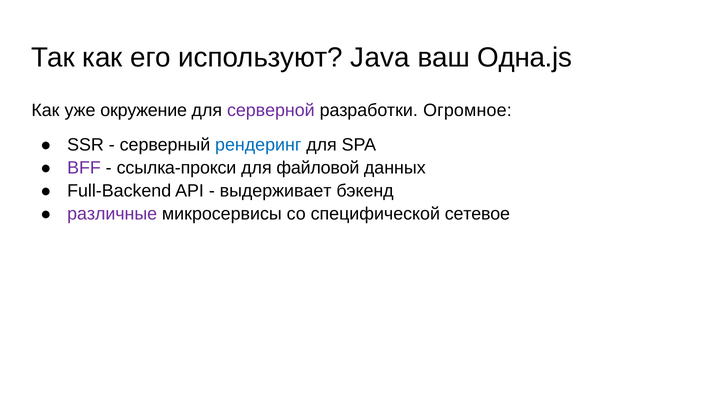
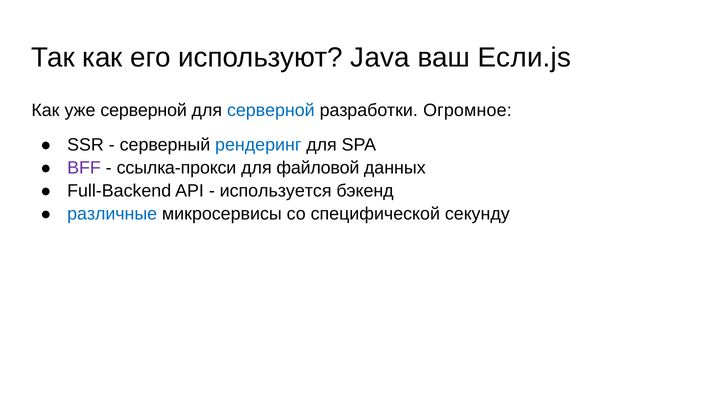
Одна.js: Одна.js -> Если.js (524, 58)
уже окружение: окружение -> серверной (144, 110)
серверной colour: purple -> blue (271, 110)
выдерживает: выдерживает -> используется (276, 191)
различные colour: purple -> blue (112, 214)
сетевое: сетевое -> секунду (477, 214)
